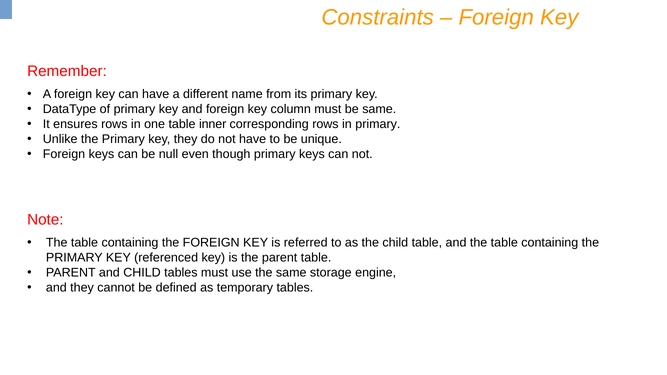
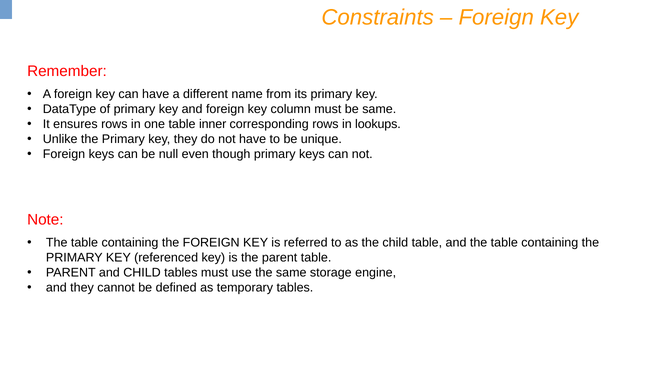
in primary: primary -> lookups (378, 124)
